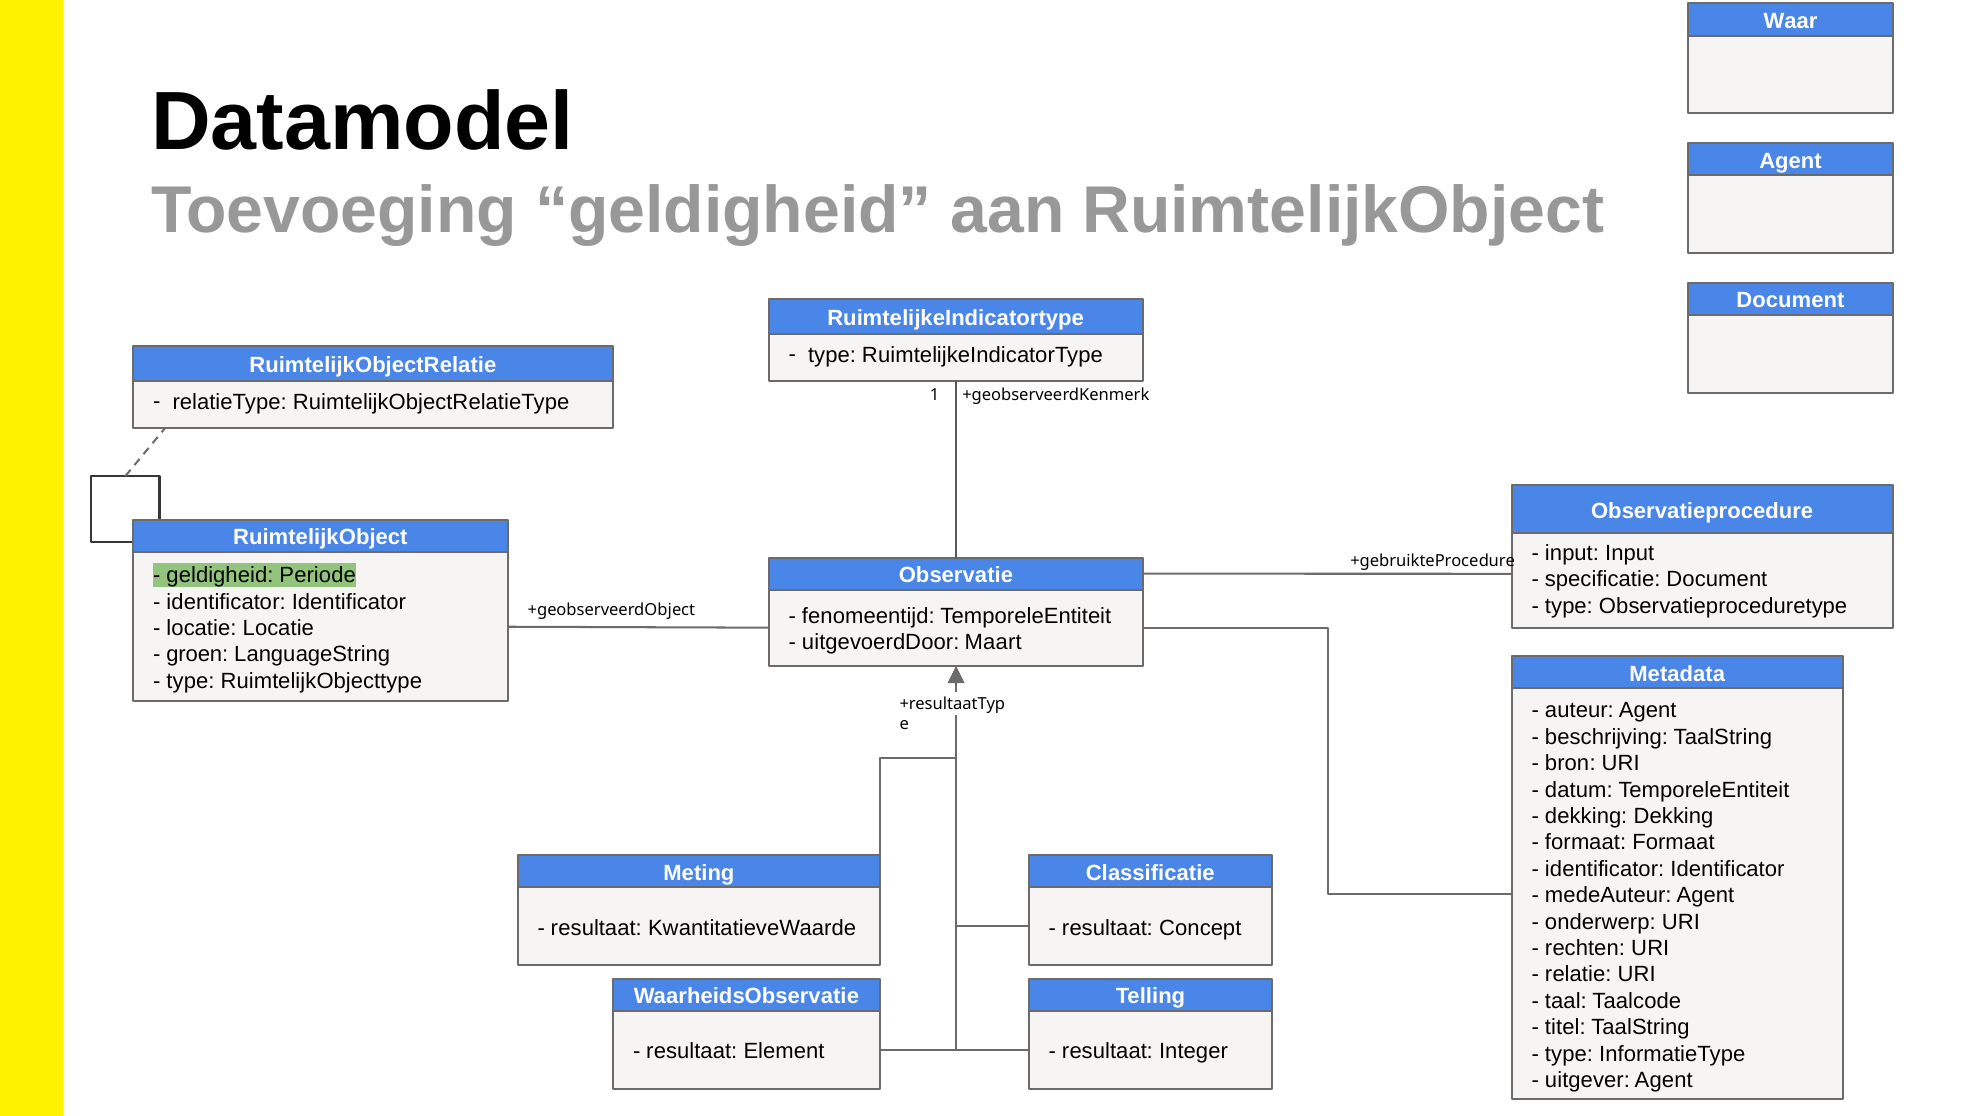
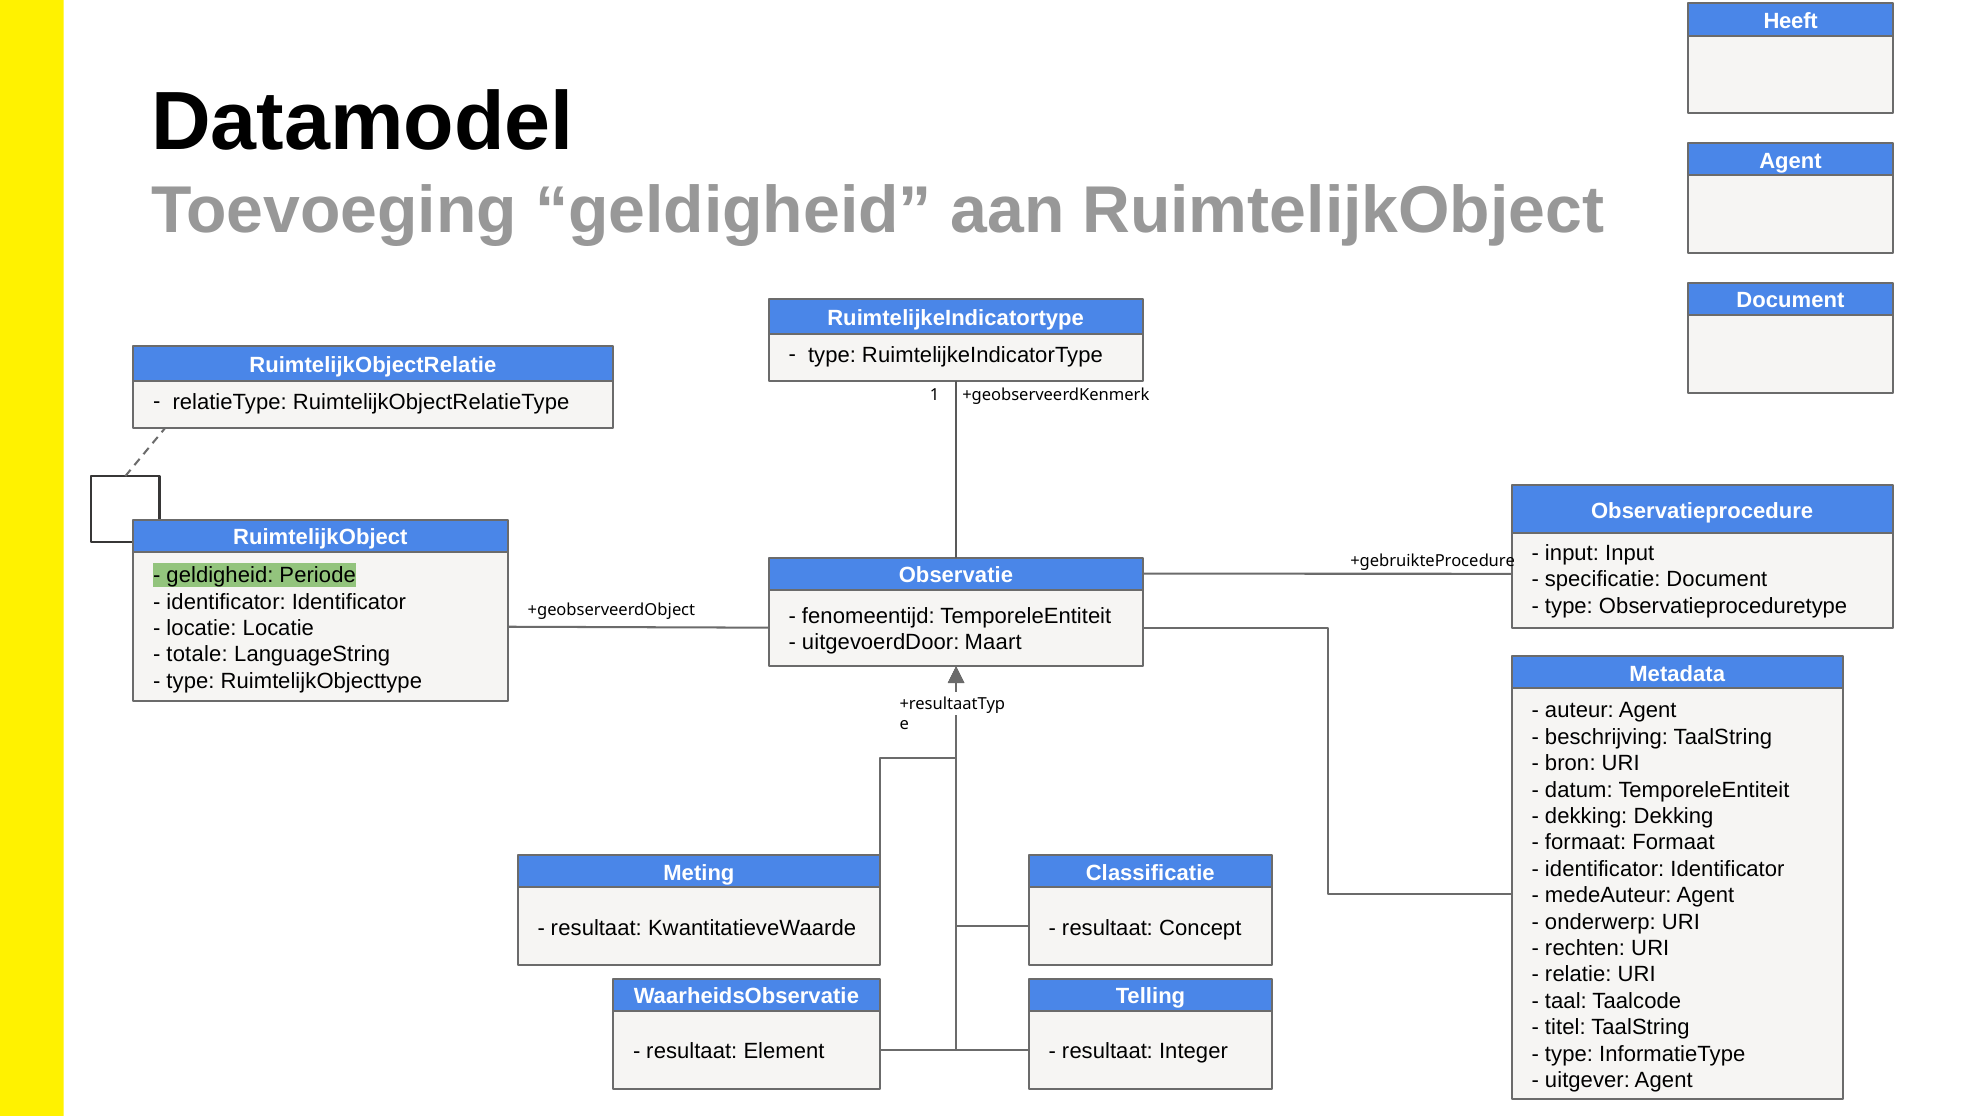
Waar: Waar -> Heeft (1791, 21)
groen: groen -> totale (197, 655)
